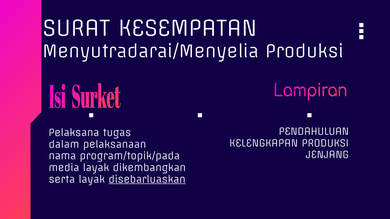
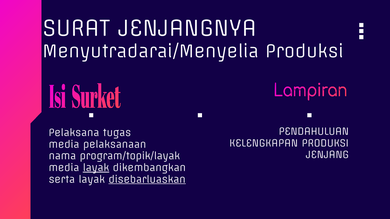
KESEMPATAN: KESEMPATAN -> JENJANGNYA (187, 29)
dalam: dalam -> media (64, 145)
program/topik/pada: program/topik/pada -> program/topik/layak (130, 157)
layak underline: none -> present (96, 168)
